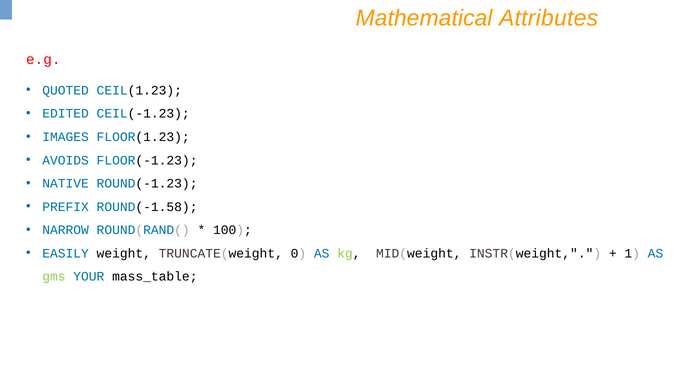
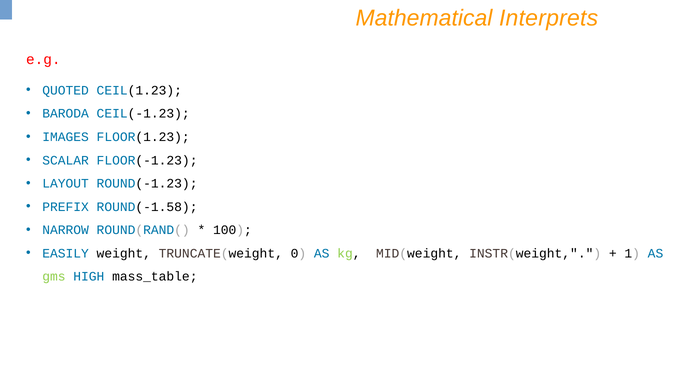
Attributes: Attributes -> Interprets (549, 18)
EDITED: EDITED -> BARODA (66, 114)
AVOIDS: AVOIDS -> SCALAR (66, 160)
NATIVE: NATIVE -> LAYOUT (66, 184)
YOUR: YOUR -> HIGH (89, 277)
